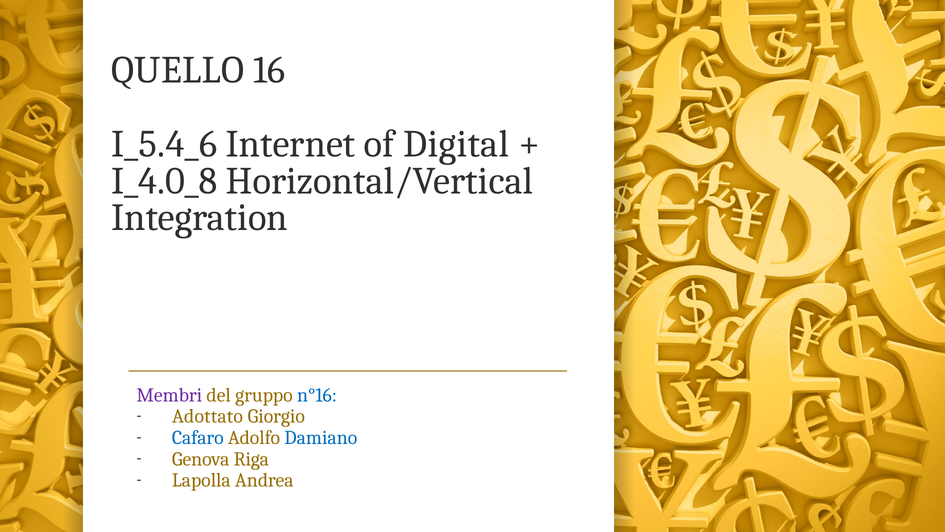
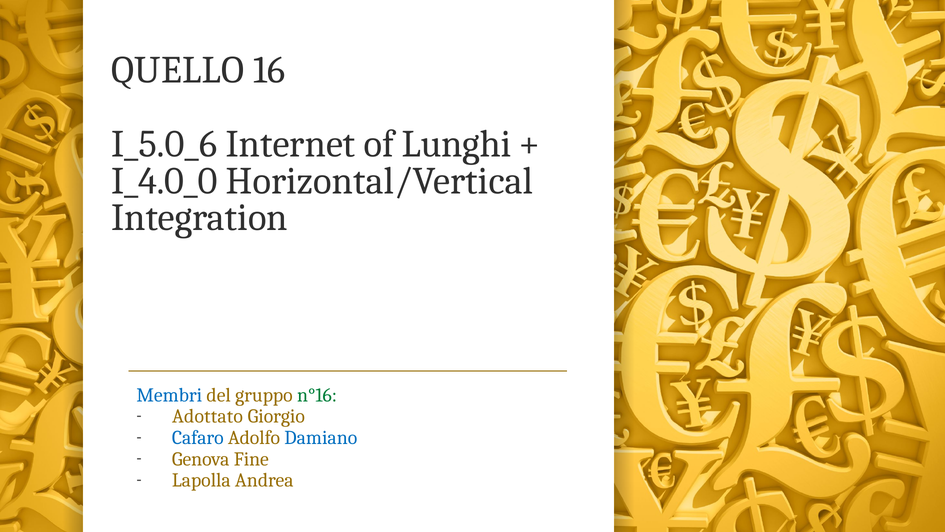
I_5.4_6: I_5.4_6 -> I_5.0_6 (164, 144)
Digital: Digital -> Lunghi (457, 144)
I_4.0_8: I_4.0_8 -> I_4.0_0 (164, 181)
Membri colour: purple -> blue (169, 395)
n°16 colour: blue -> green (317, 395)
Riga: Riga -> Fine (251, 459)
